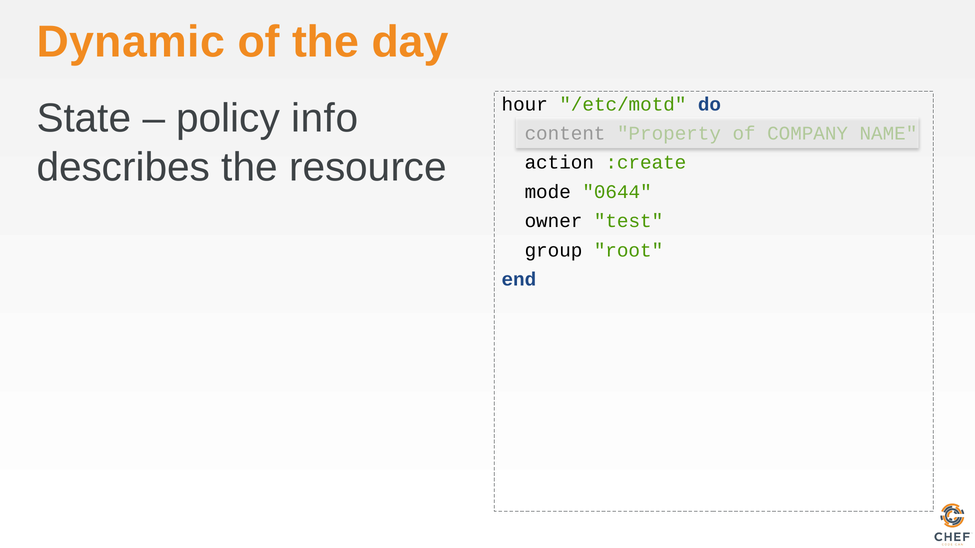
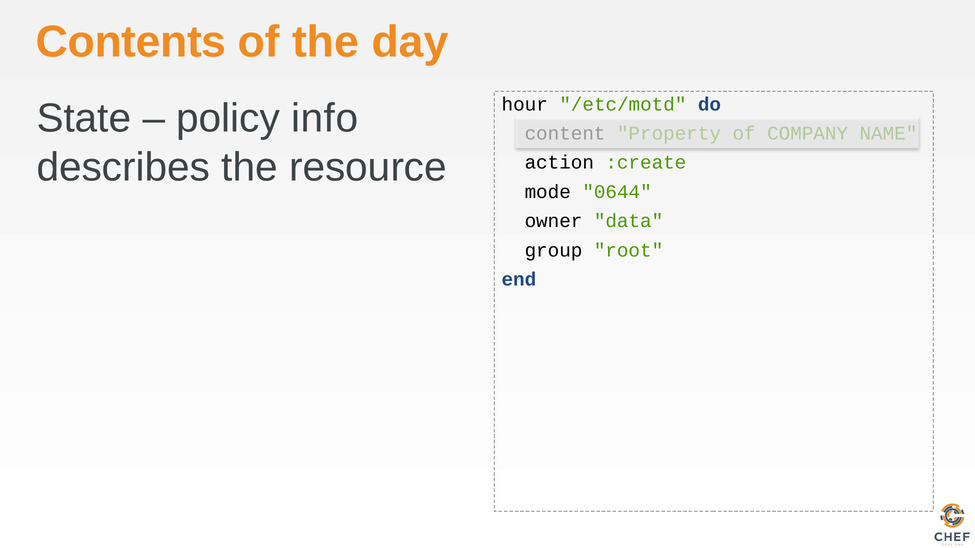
Dynamic: Dynamic -> Contents (131, 42)
test: test -> data (629, 221)
